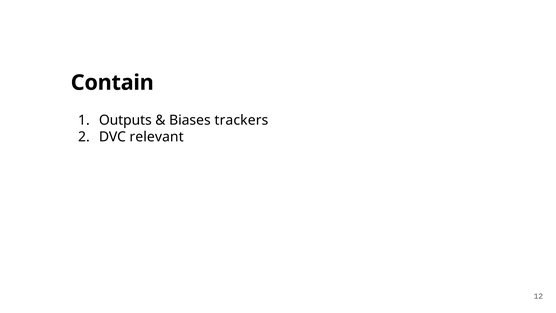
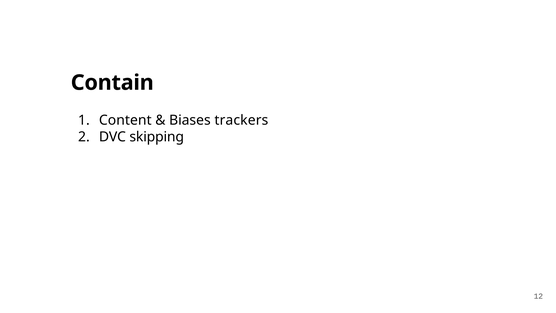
Outputs: Outputs -> Content (125, 120)
relevant: relevant -> skipping (157, 137)
